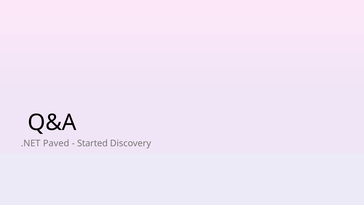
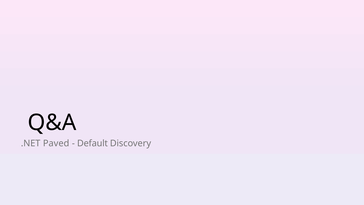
Started: Started -> Default (92, 143)
